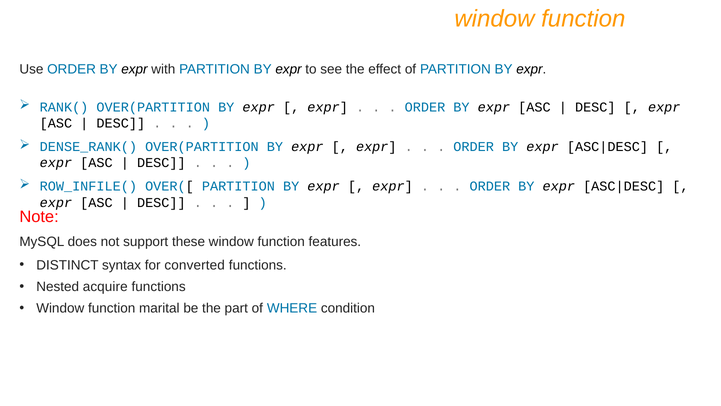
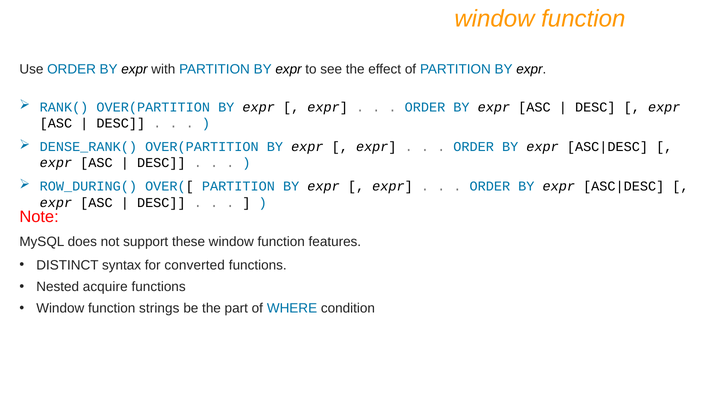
ROW_INFILE(: ROW_INFILE( -> ROW_DURING( (88, 186)
marital: marital -> strings (159, 308)
